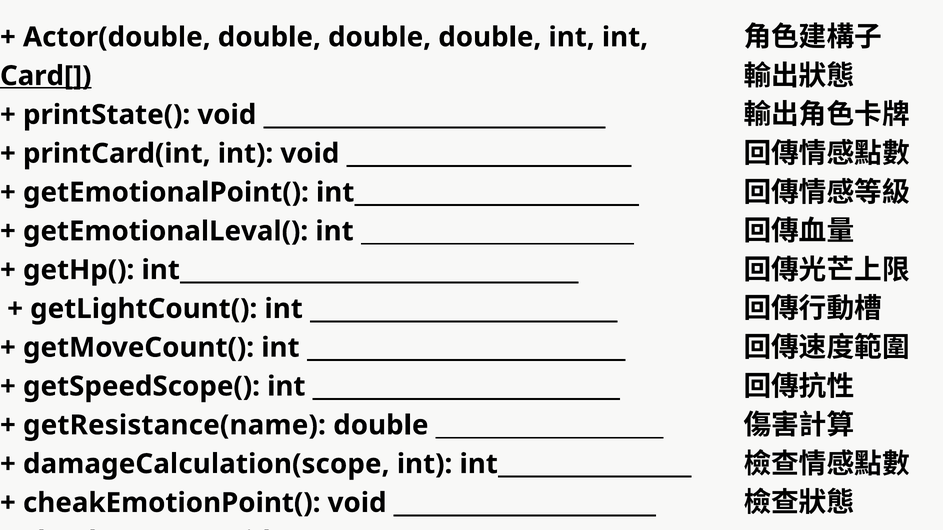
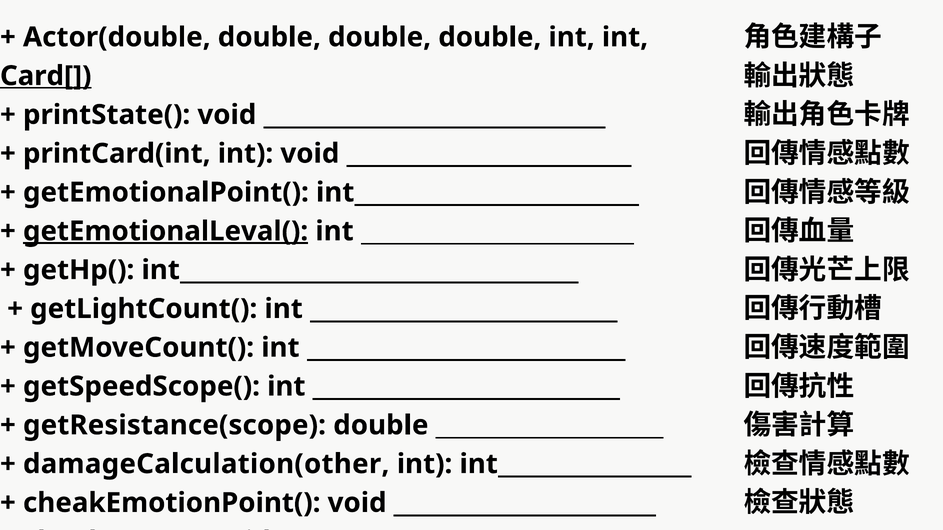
getEmotionalLeval( underline: none -> present (166, 231)
getResistance(name: getResistance(name -> getResistance(scope (174, 426)
damageCalculation(scope: damageCalculation(scope -> damageCalculation(other (206, 464)
